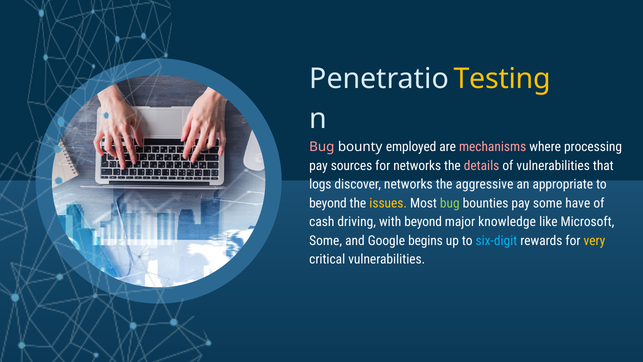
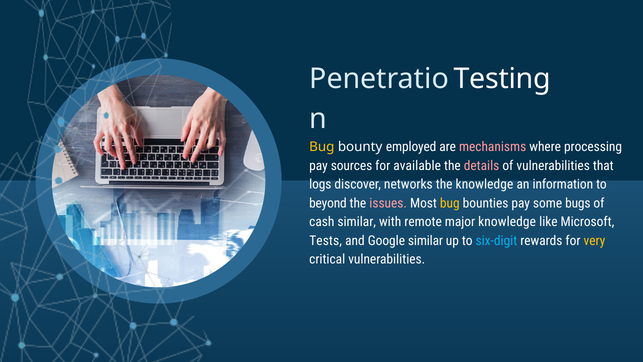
Testing colour: yellow -> white (502, 79)
Bug colour: pink -> yellow (322, 147)
for networks: networks -> available (417, 165)
the aggressive: aggressive -> knowledge (484, 184)
appropriate: appropriate -> information (563, 184)
issues colour: yellow -> pink (388, 203)
bug colour: light green -> yellow (450, 203)
have: have -> bugs (578, 203)
cash driving: driving -> similar (357, 222)
with beyond: beyond -> remote (423, 222)
Some: Some -> Tests (326, 241)
Google begins: begins -> similar (426, 241)
